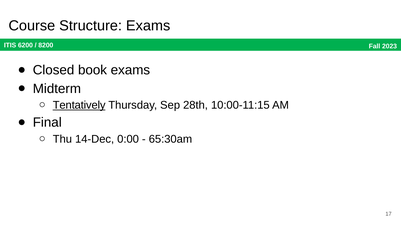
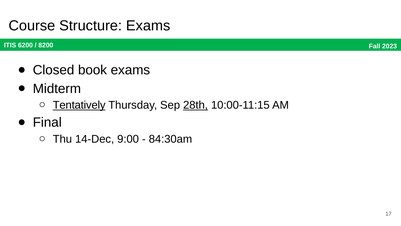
28th underline: none -> present (196, 105)
0:00: 0:00 -> 9:00 (128, 139)
65:30am: 65:30am -> 84:30am (170, 139)
